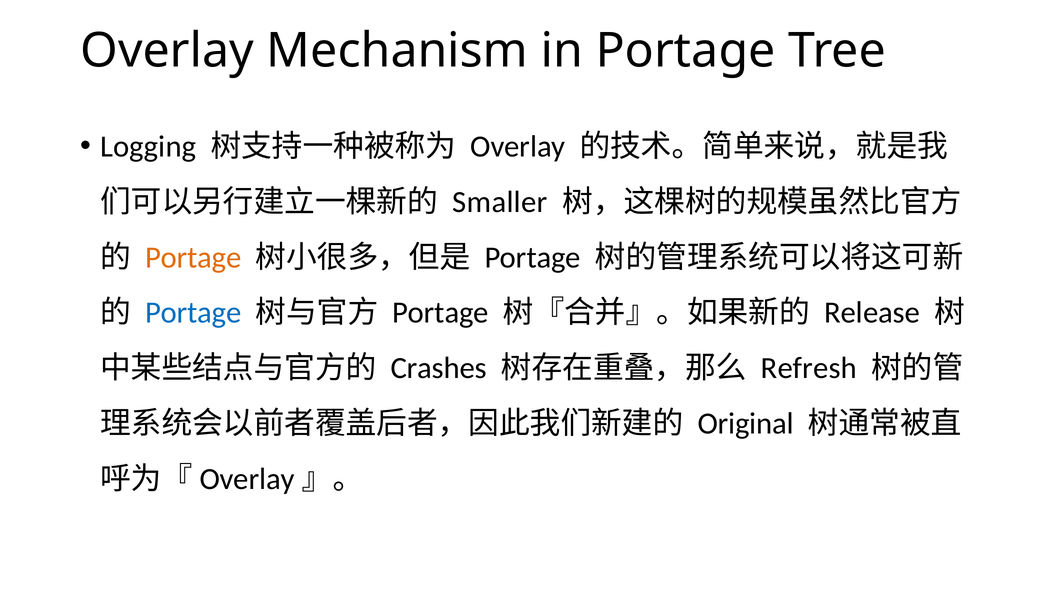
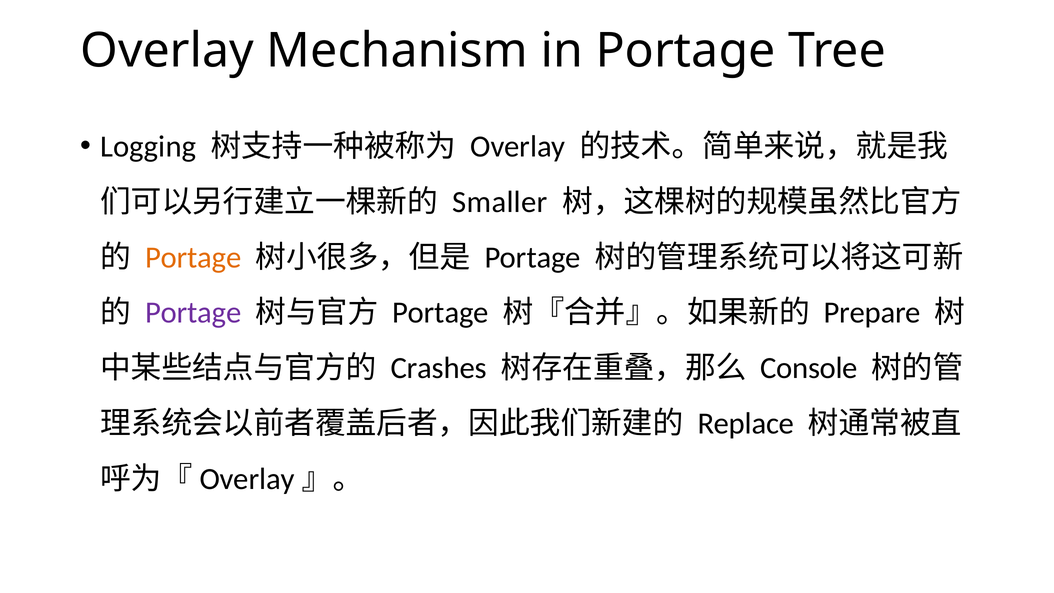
Portage colour: blue -> purple (193, 313)
Release: Release -> Prepare (872, 313)
Refresh: Refresh -> Console (809, 368)
Original: Original -> Replace (746, 423)
